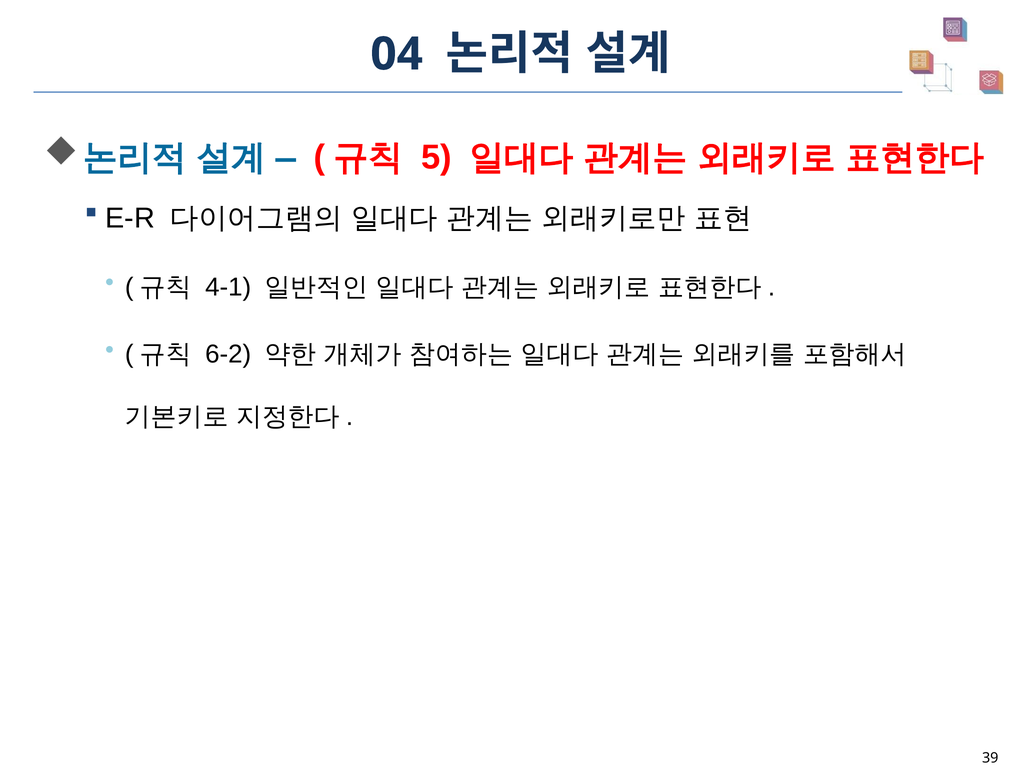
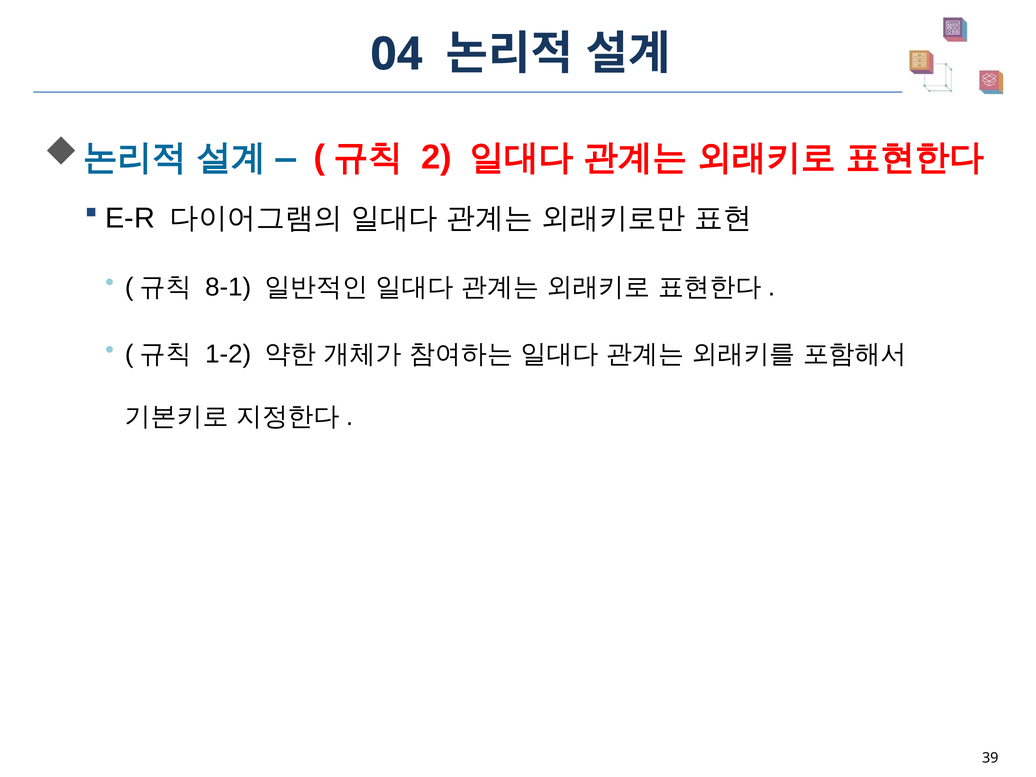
5: 5 -> 2 (436, 158)
4-1: 4-1 -> 8-1 (228, 287)
6-2: 6-2 -> 1-2 (228, 354)
